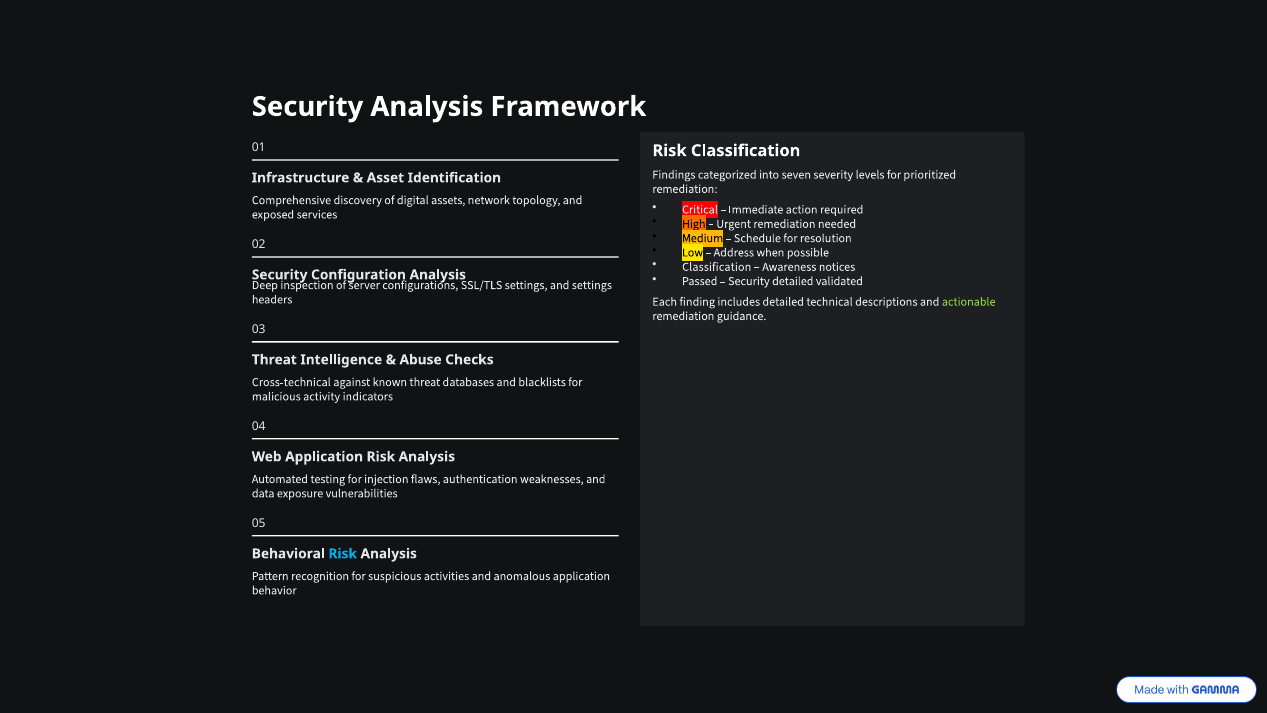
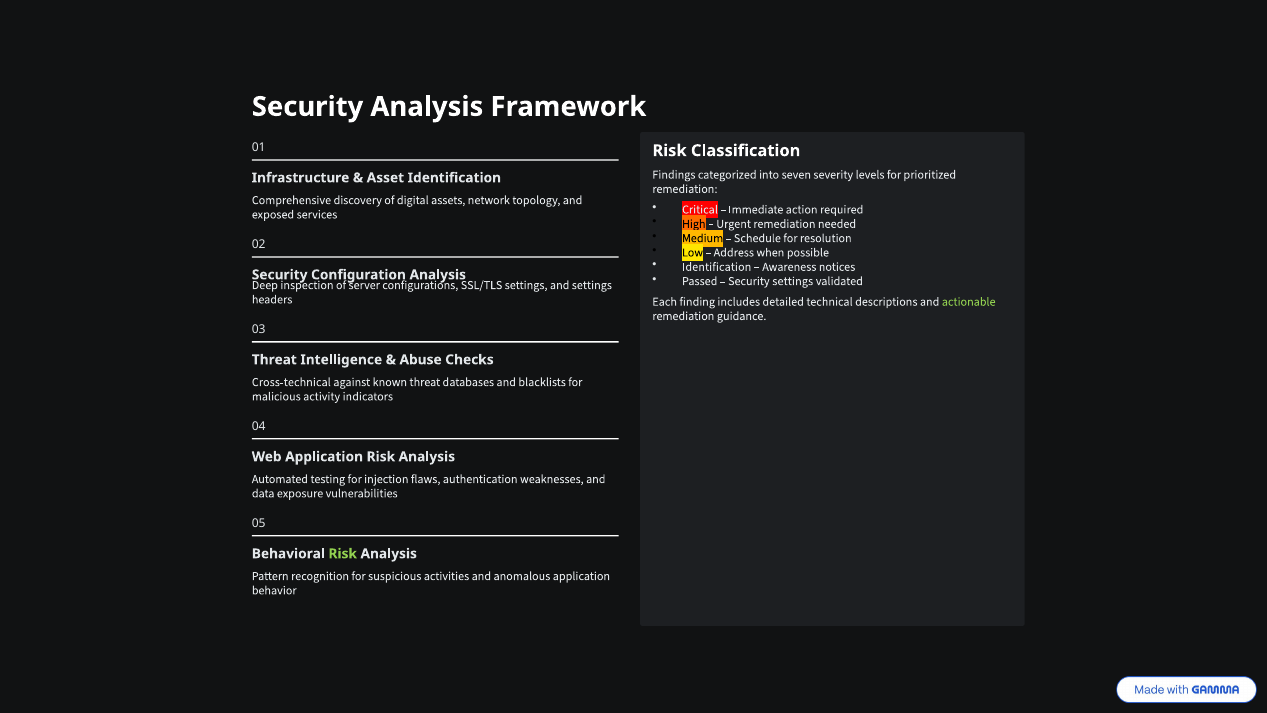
Classification: Classification -> Identification (717, 267)
Security detailed: detailed -> settings (793, 281)
Risk colour: light blue -> light green (343, 553)
